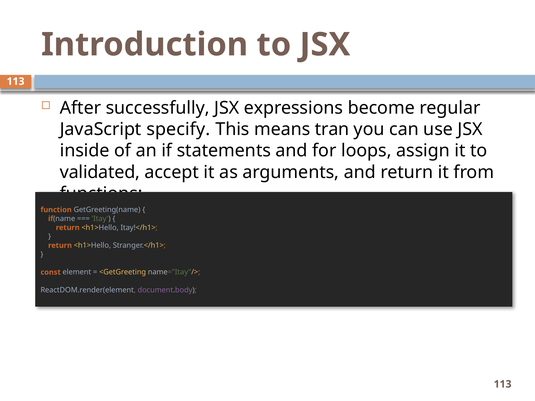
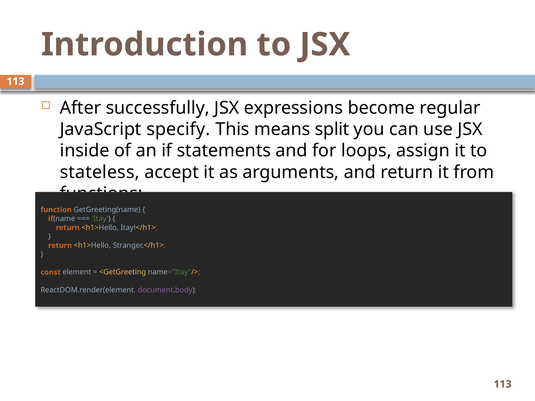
tran: tran -> split (332, 129)
validated: validated -> stateless (100, 172)
